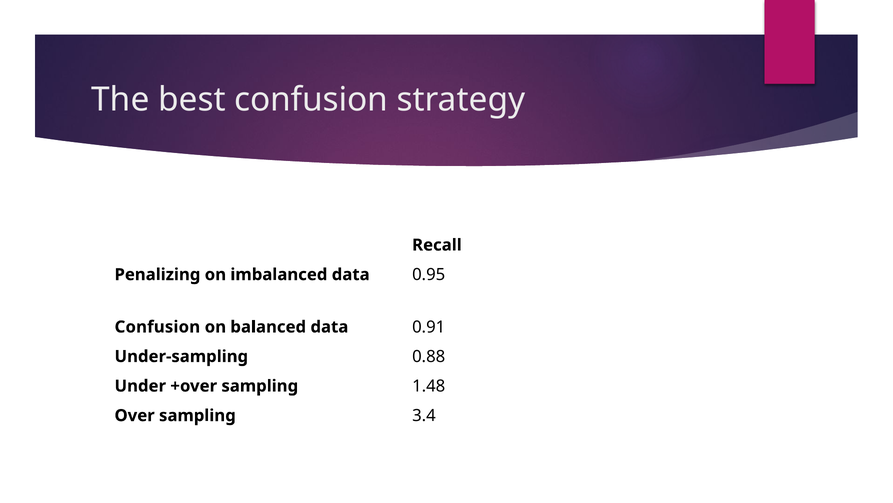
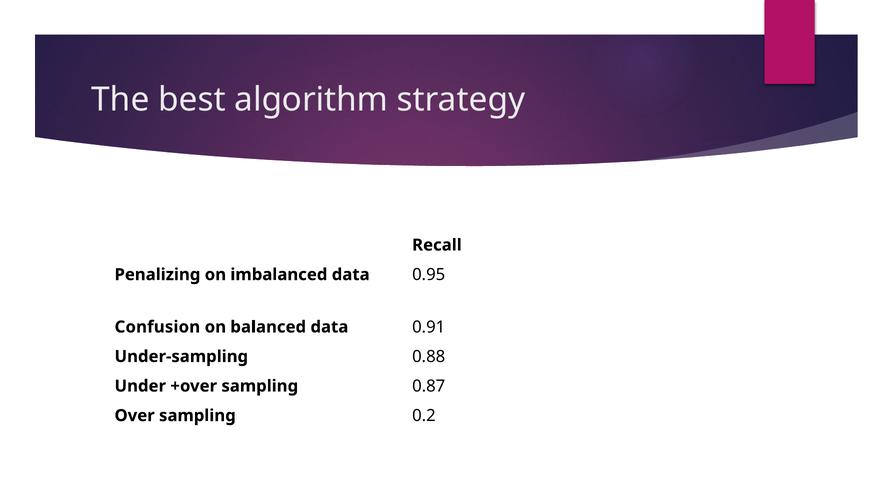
best confusion: confusion -> algorithm (311, 100)
1.48: 1.48 -> 0.87 (429, 386)
3.4: 3.4 -> 0.2 (424, 415)
